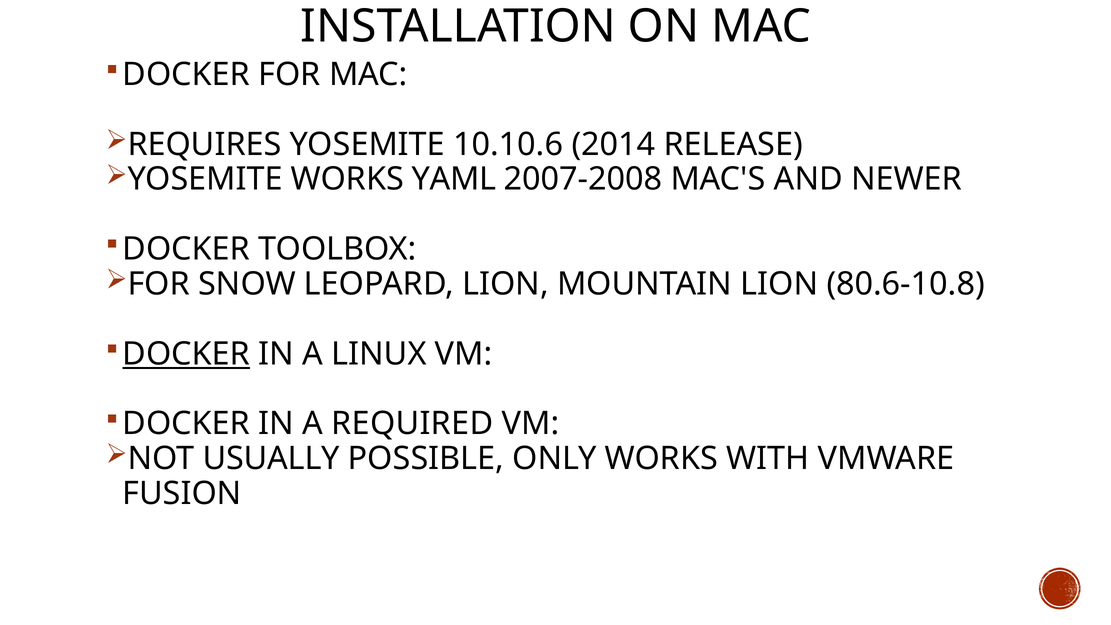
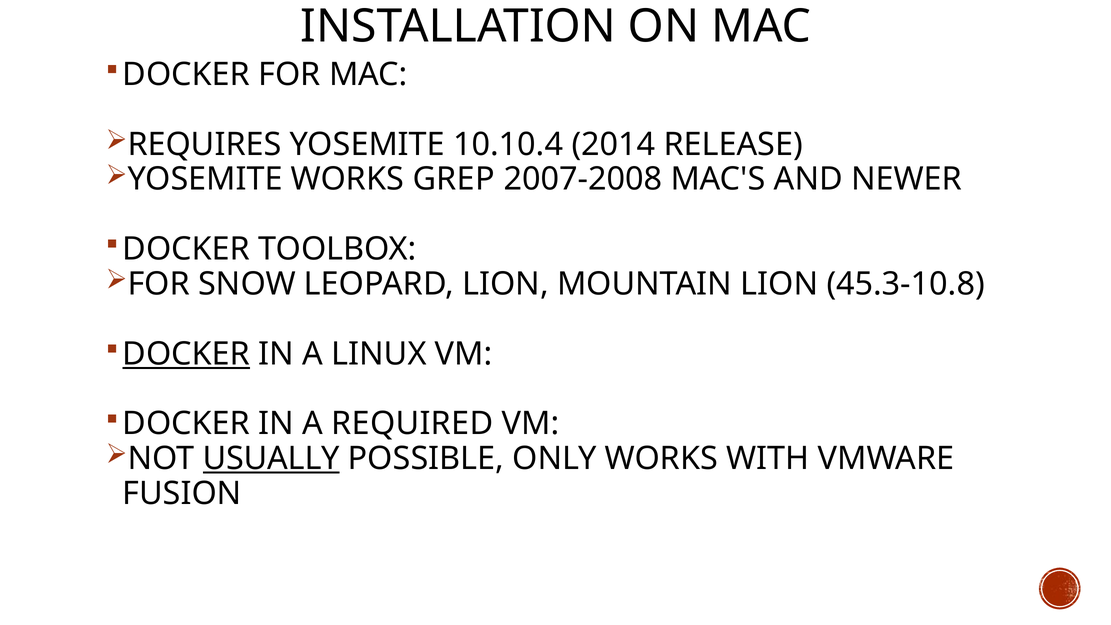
10.10.6: 10.10.6 -> 10.10.4 (508, 144)
YAML: YAML -> GREP (454, 179)
80.6-10.8: 80.6-10.8 -> 45.3-10.8 (906, 284)
USUALLY underline: none -> present (271, 459)
